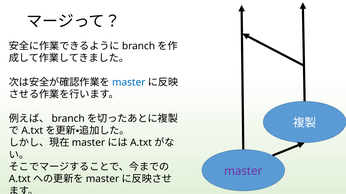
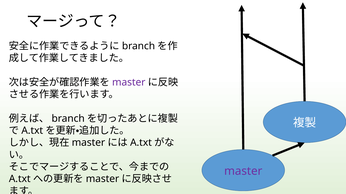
master colour: blue -> purple (129, 83)
